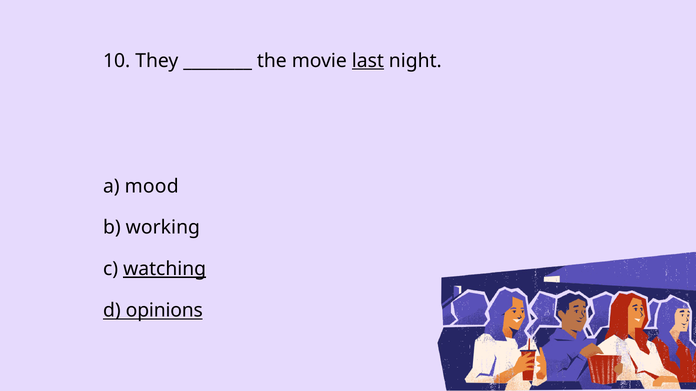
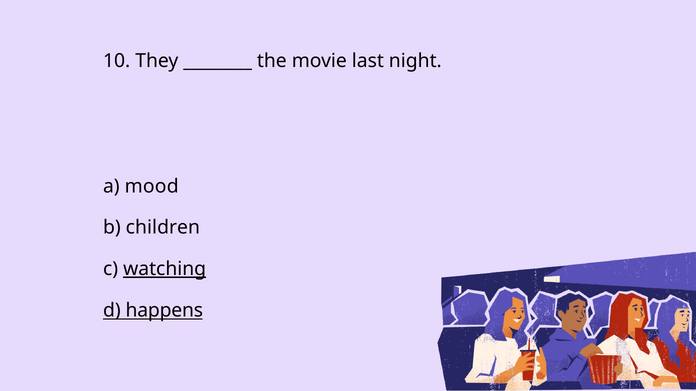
last underline: present -> none (368, 61)
working: working -> children (163, 228)
opinions: opinions -> happens (164, 311)
